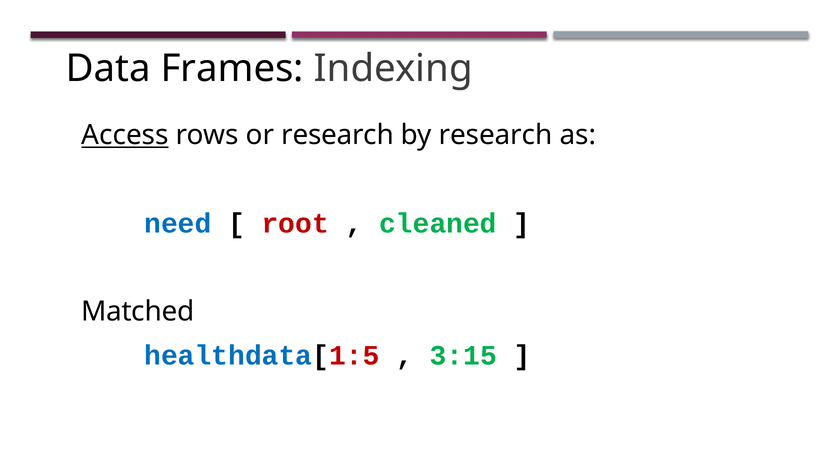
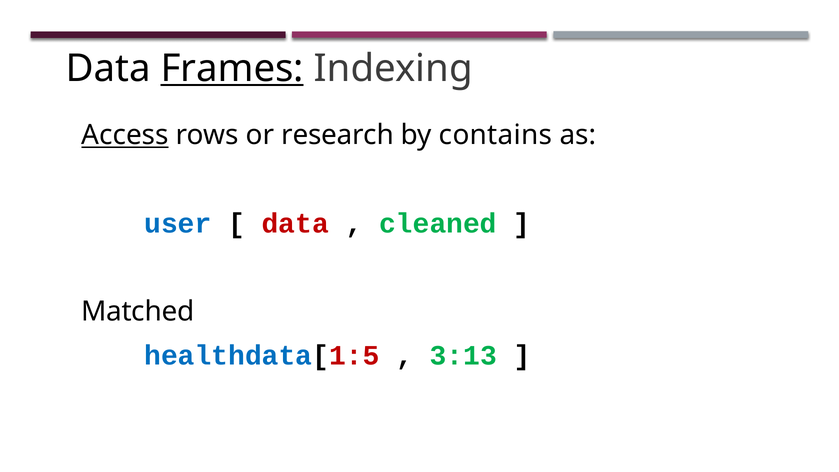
Frames underline: none -> present (232, 69)
by research: research -> contains (495, 135)
need: need -> user (178, 223)
root: root -> data (295, 223)
3:15: 3:15 -> 3:13 (463, 355)
